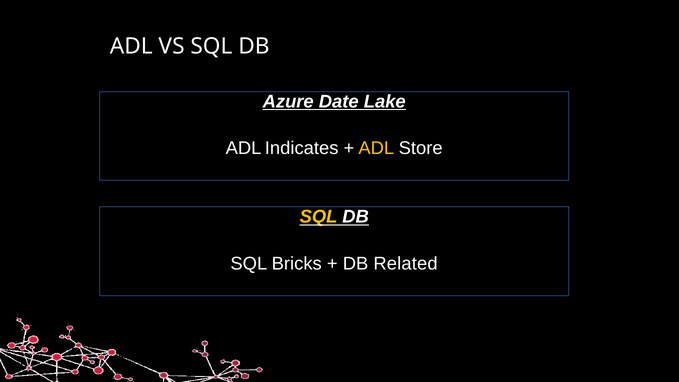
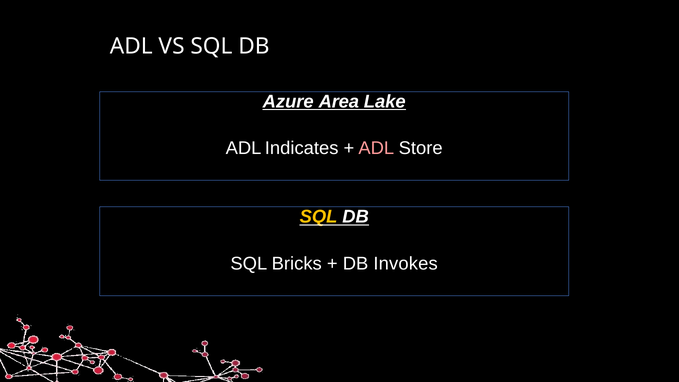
Date: Date -> Area (339, 101)
ADL colour: yellow -> pink (376, 148)
Related: Related -> Invokes (406, 264)
